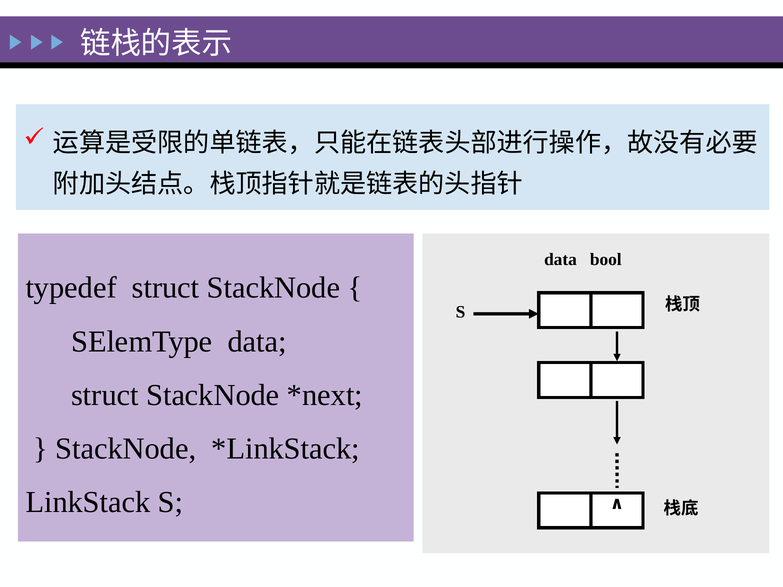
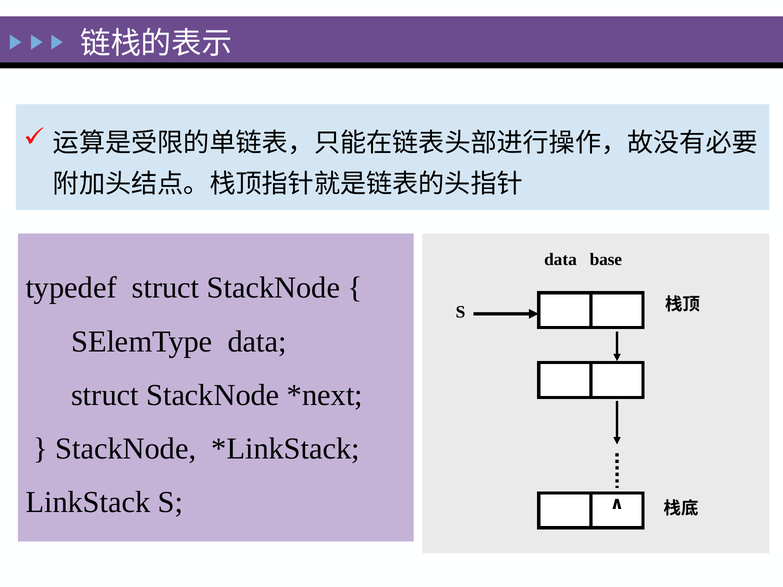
bool: bool -> base (606, 260)
